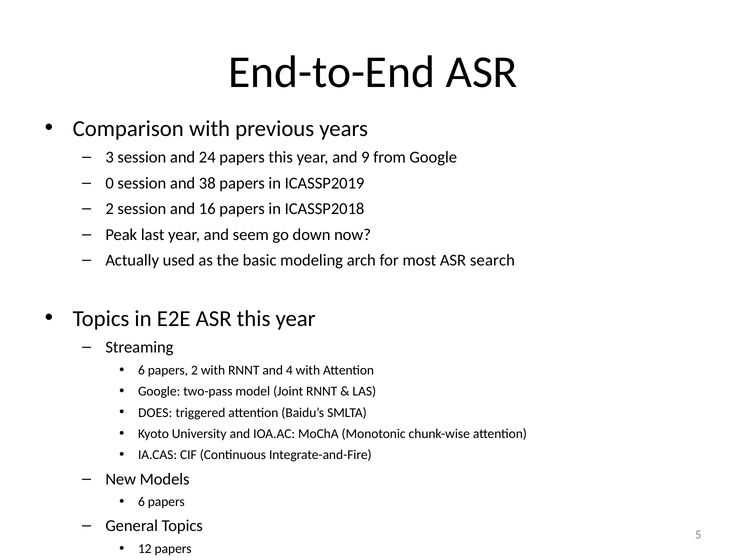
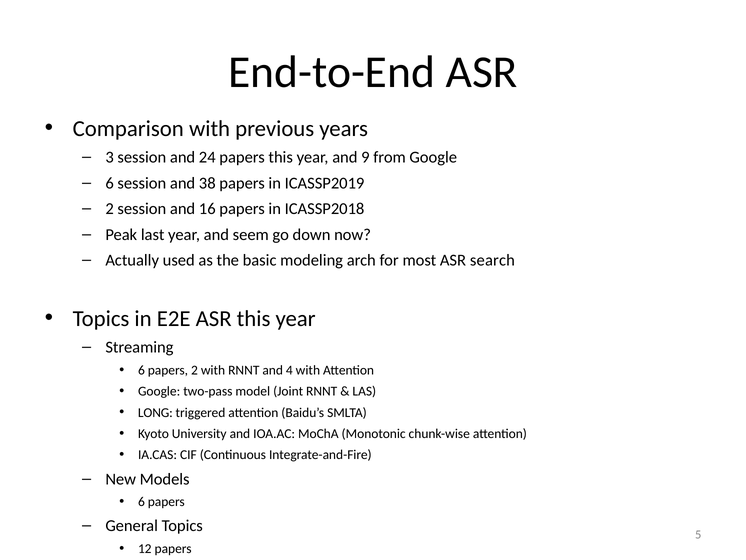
0: 0 -> 6 (110, 183)
DOES: DOES -> LONG (155, 412)
